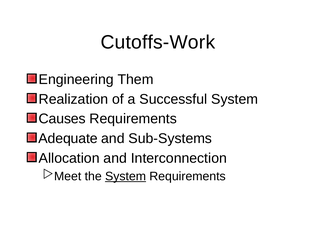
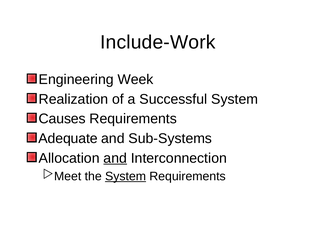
Cutoffs-Work: Cutoffs-Work -> Include-Work (158, 42)
Them: Them -> Week (136, 79)
and underline: none -> present (115, 158)
